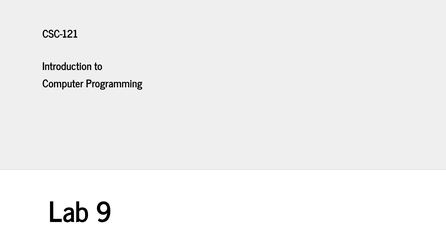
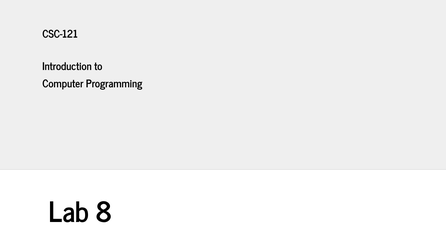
9: 9 -> 8 (104, 213)
